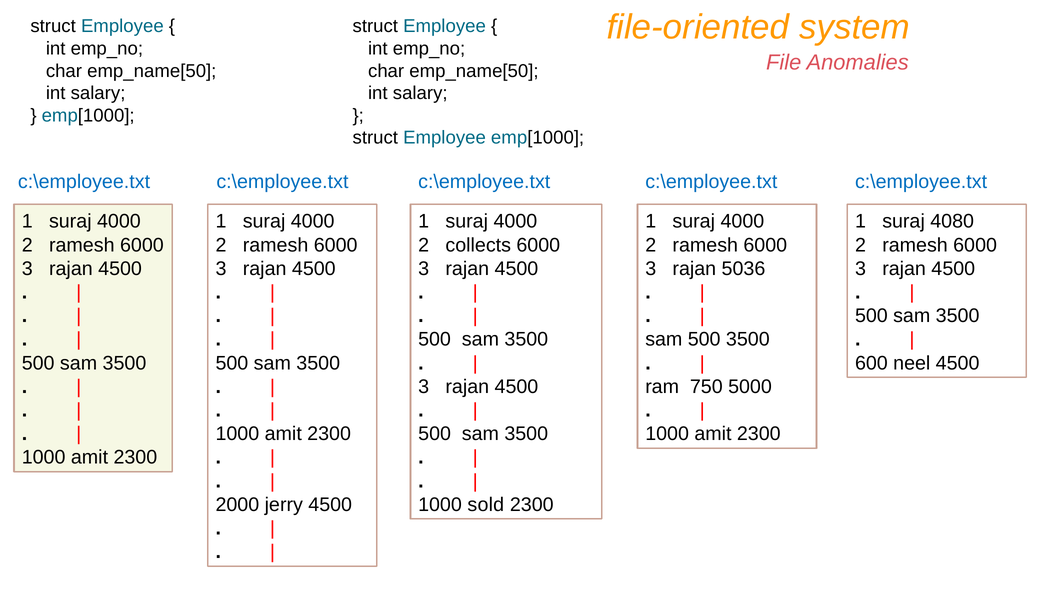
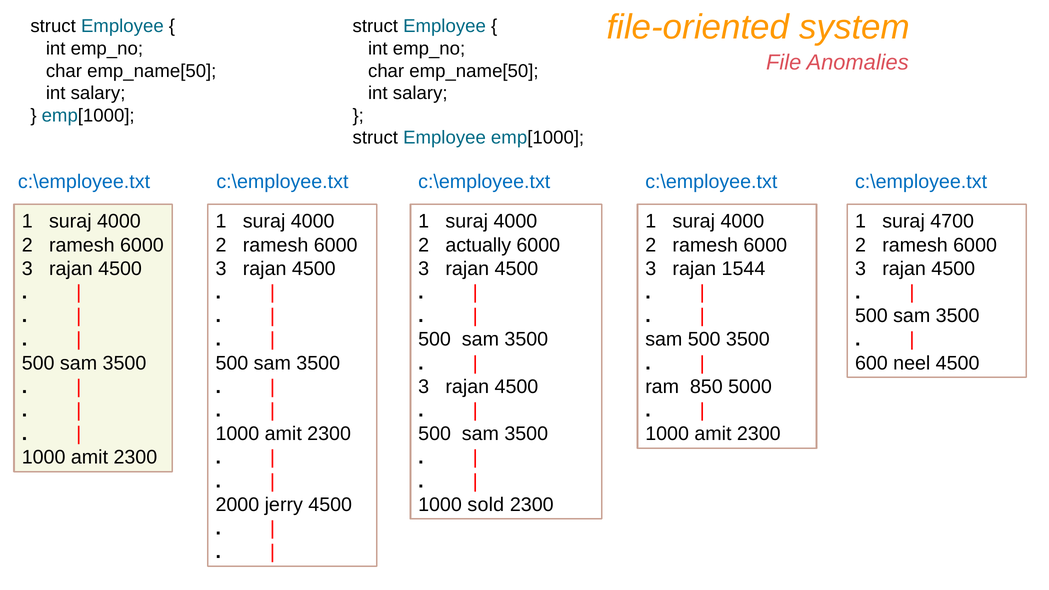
4080: 4080 -> 4700 (952, 221)
collects: collects -> actually (478, 245)
5036: 5036 -> 1544 (743, 269)
750: 750 -> 850 (706, 387)
